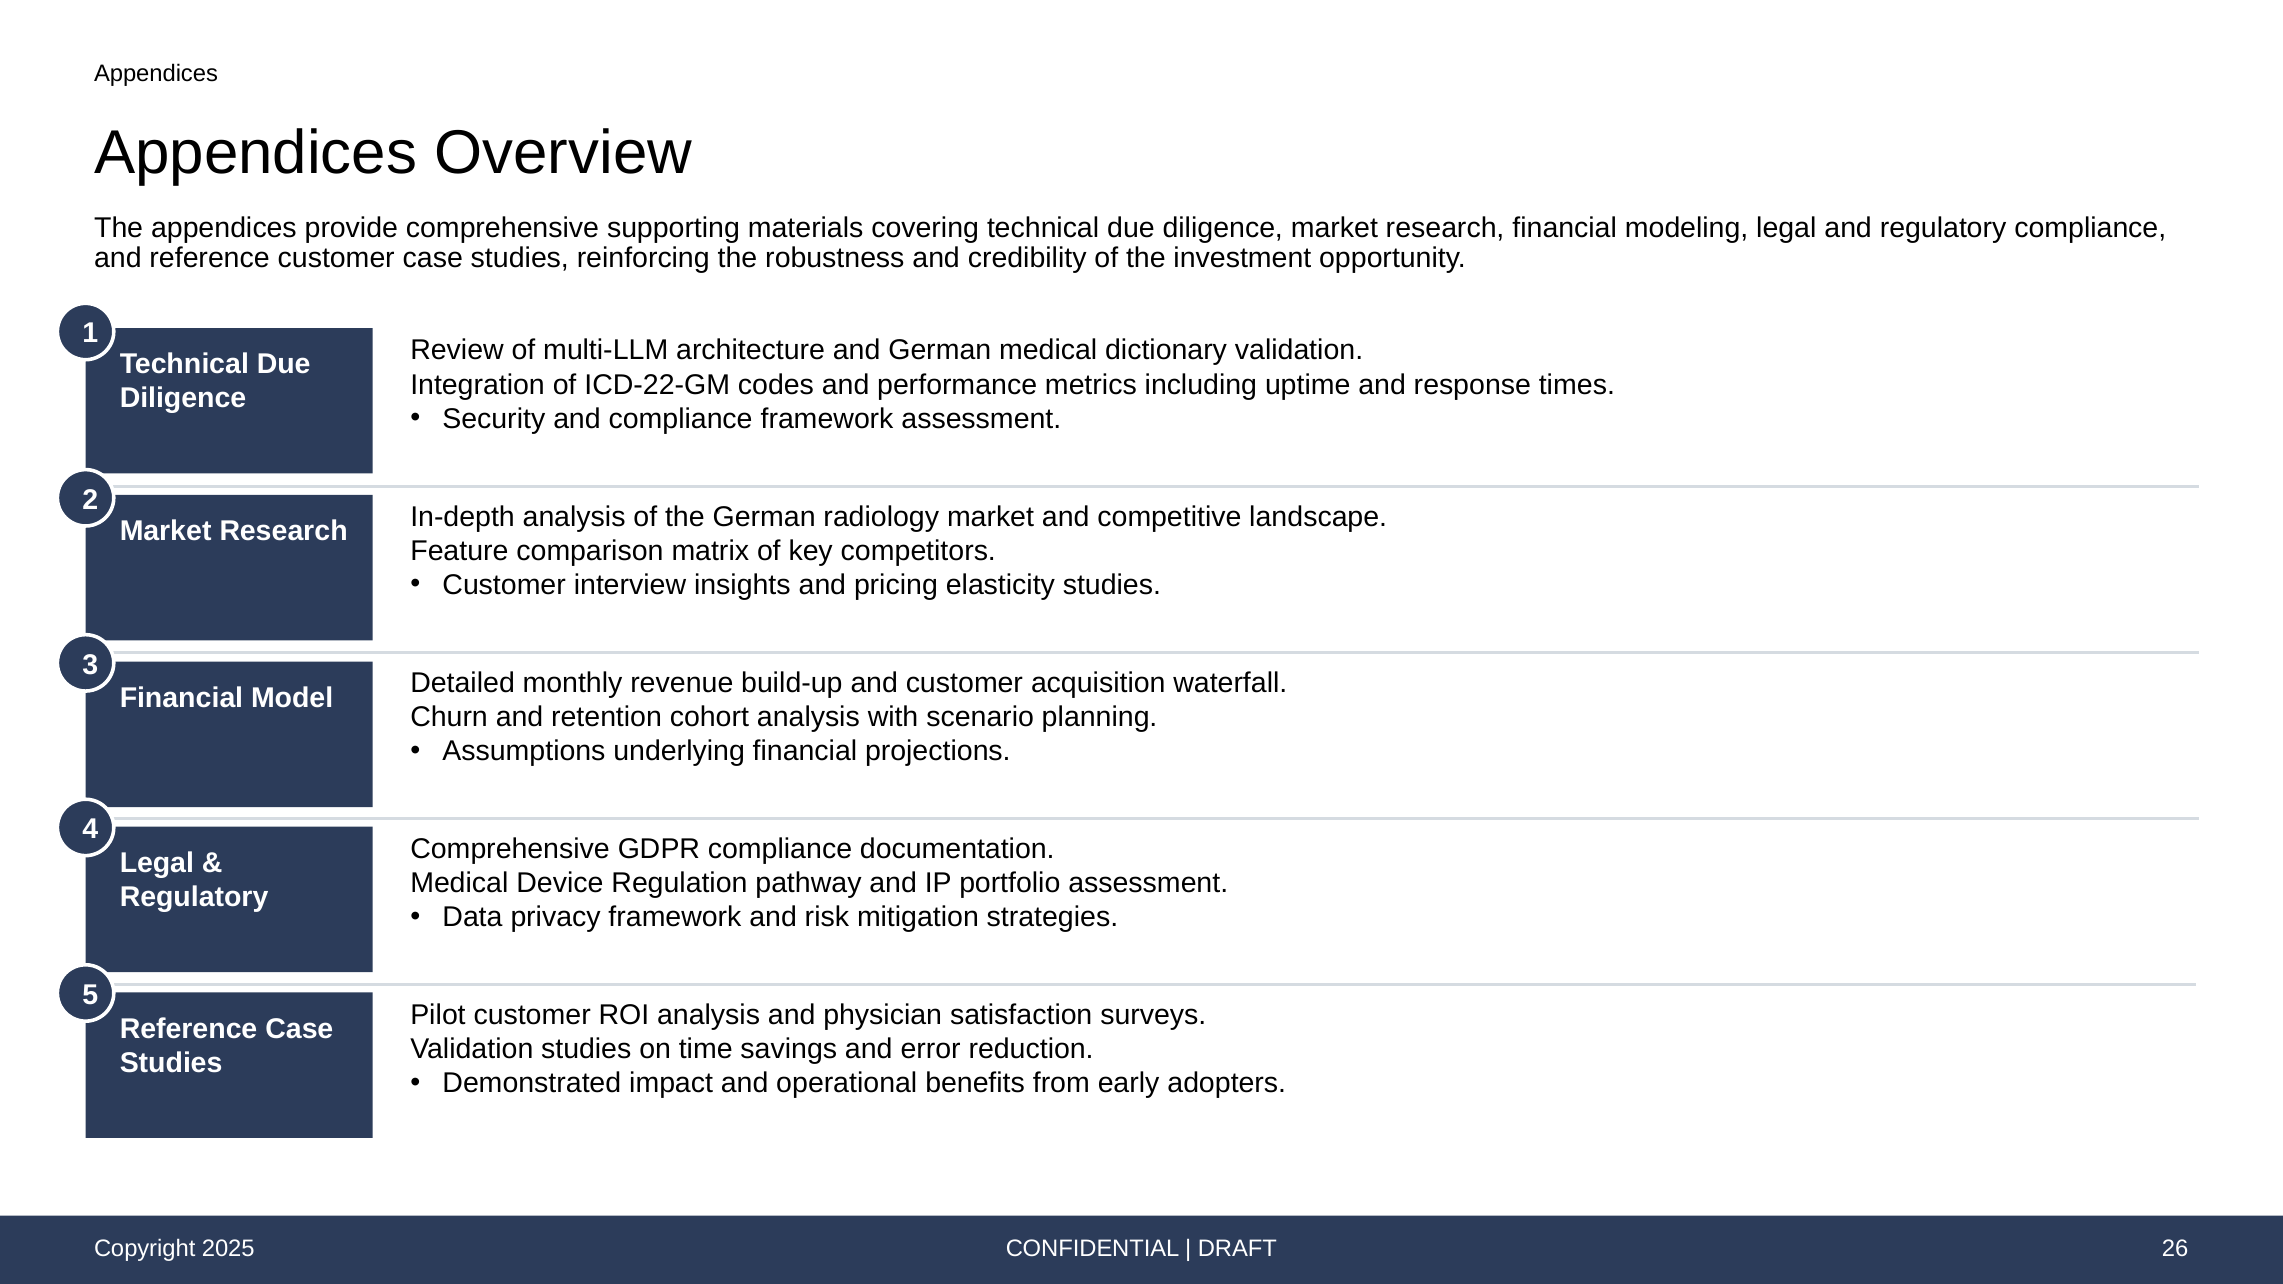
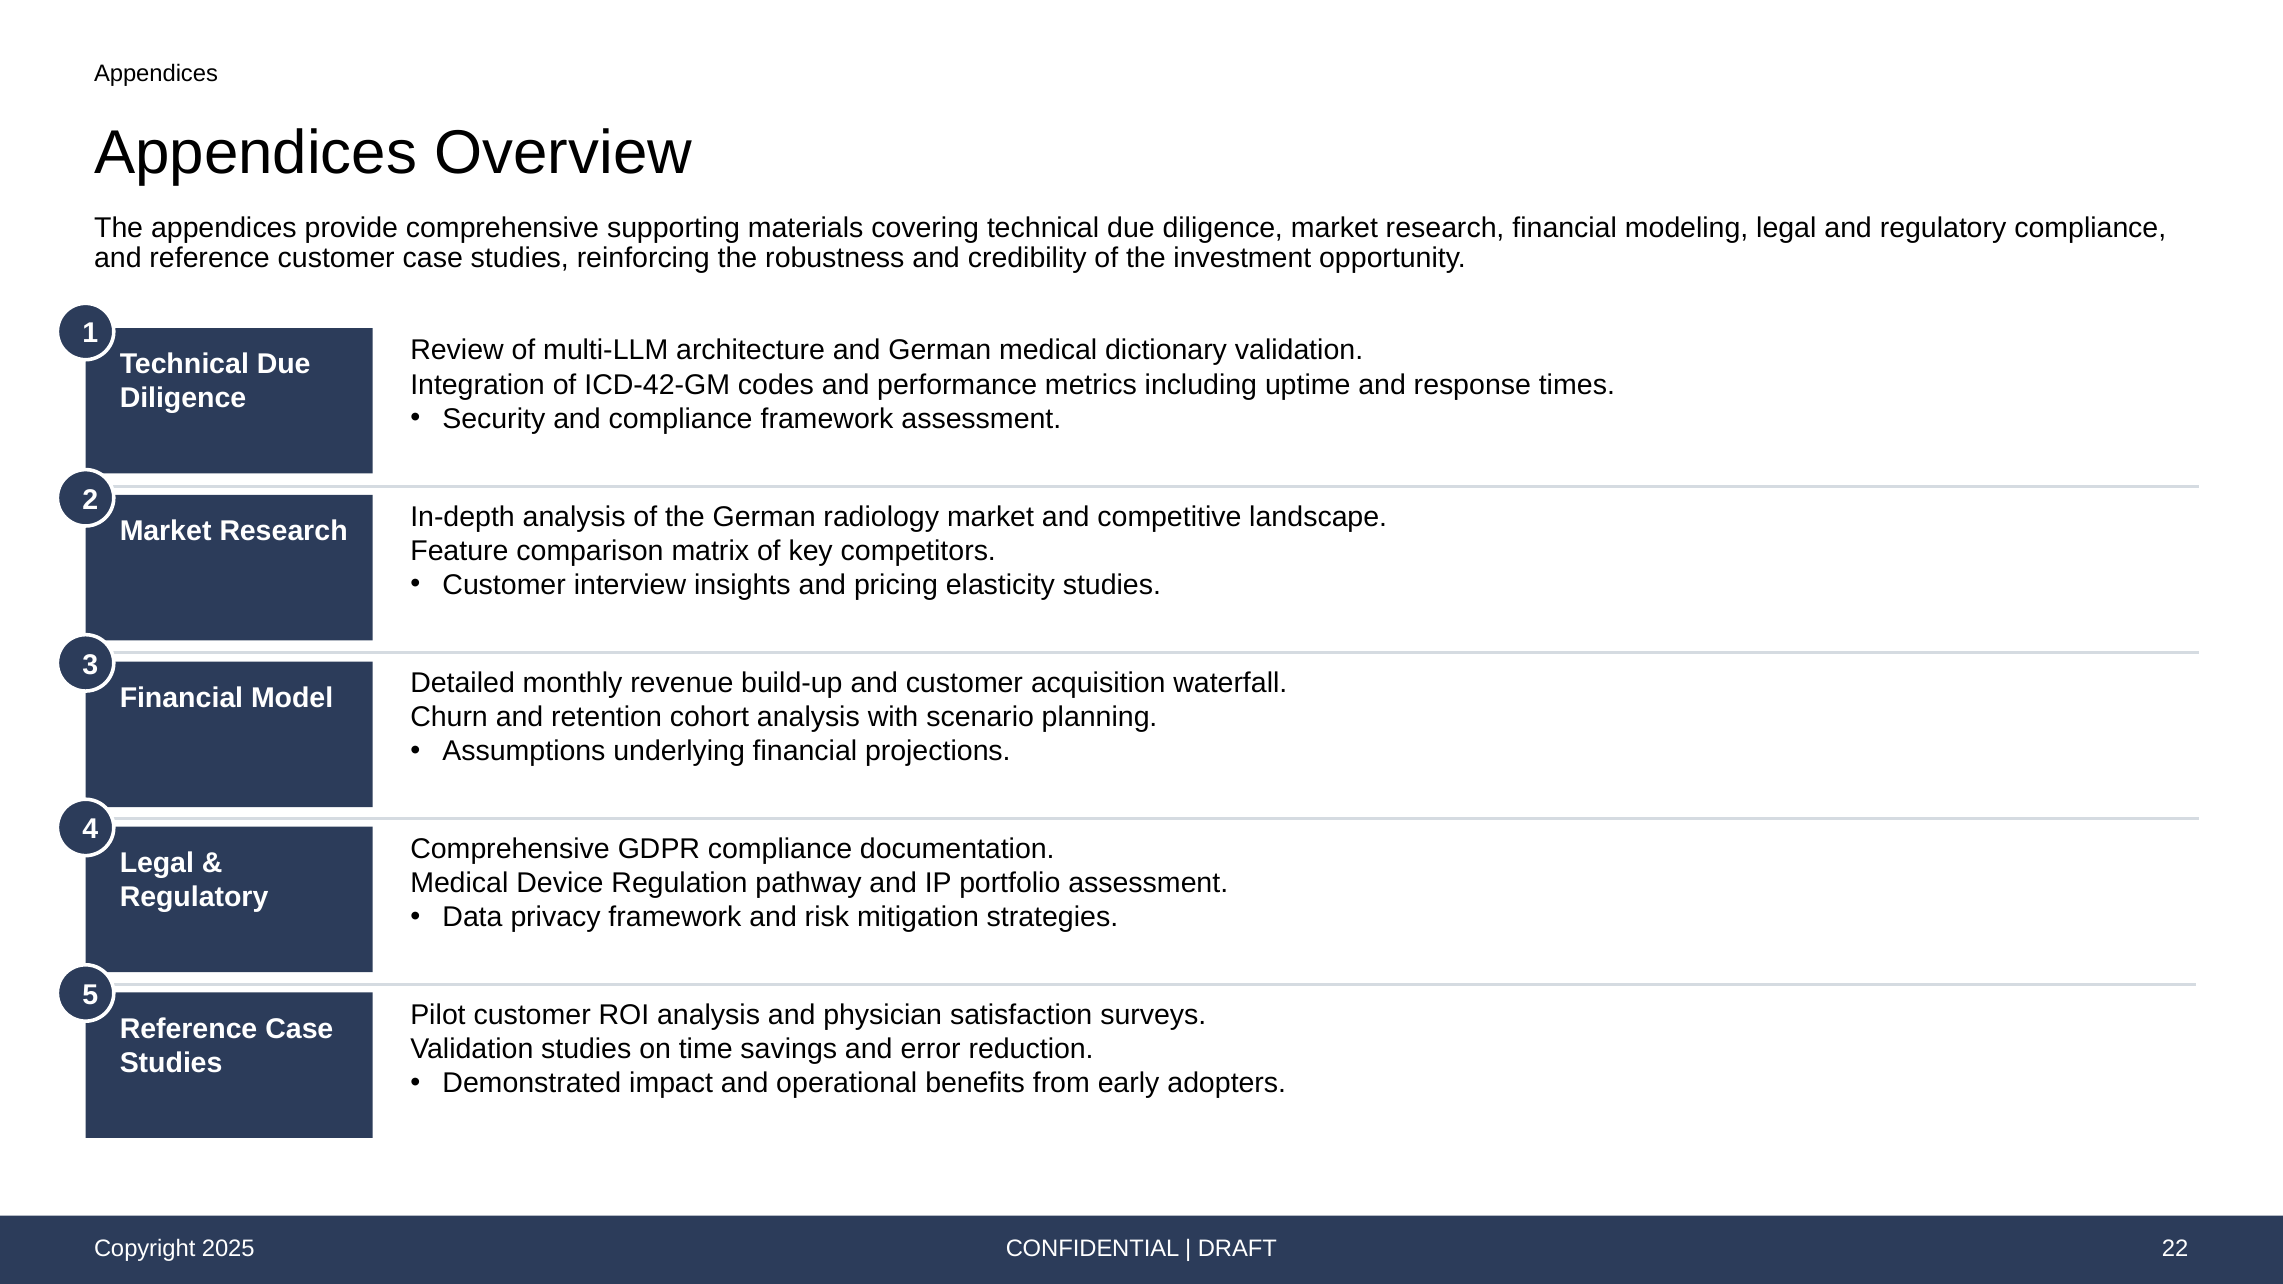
ICD-22-GM: ICD-22-GM -> ICD-42-GM (657, 385)
26: 26 -> 22 (2175, 1249)
